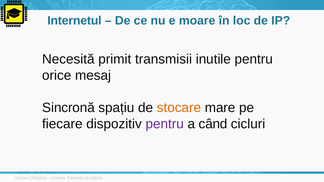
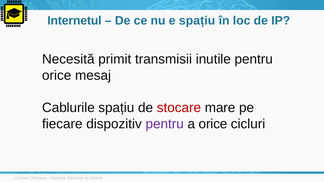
e moare: moare -> spațiu (197, 21)
Sincronă: Sincronă -> Cablurile (69, 108)
stocare colour: orange -> red (179, 108)
a când: când -> orice (213, 124)
